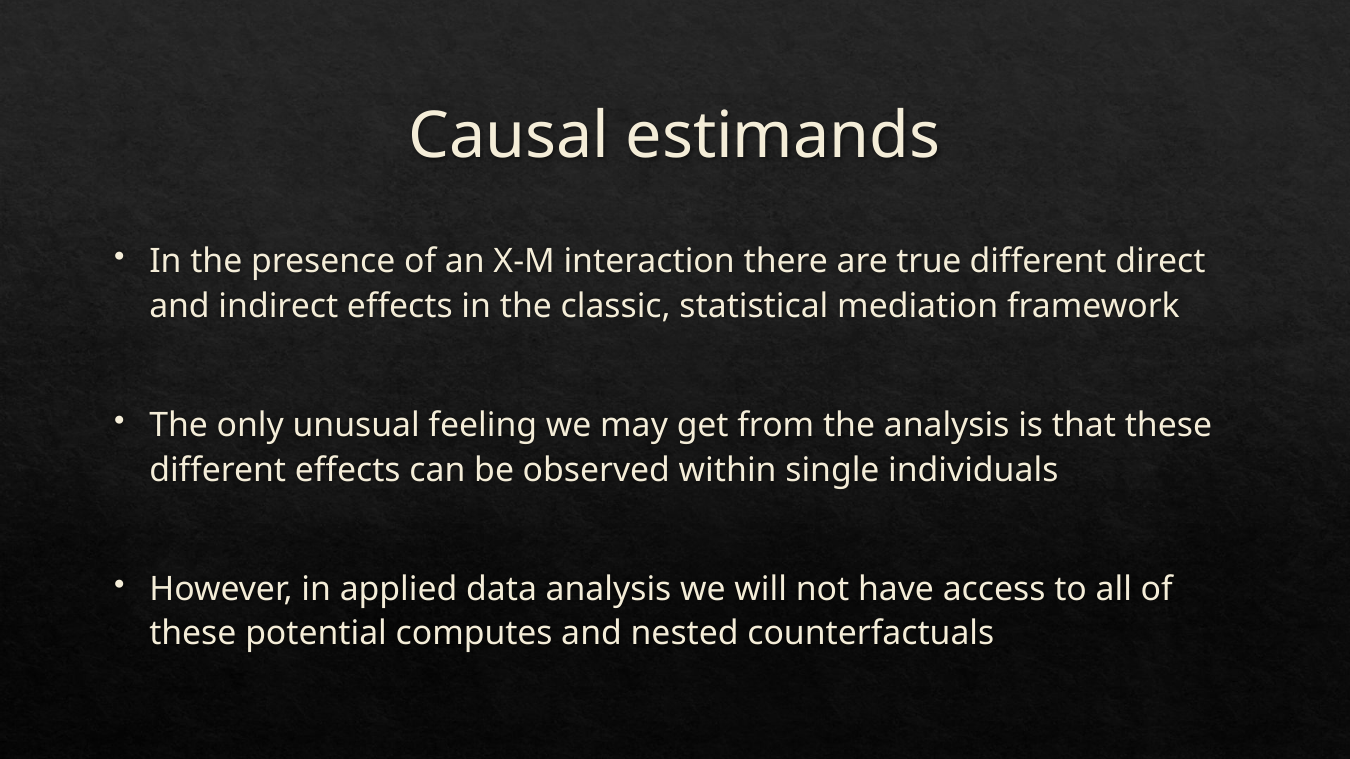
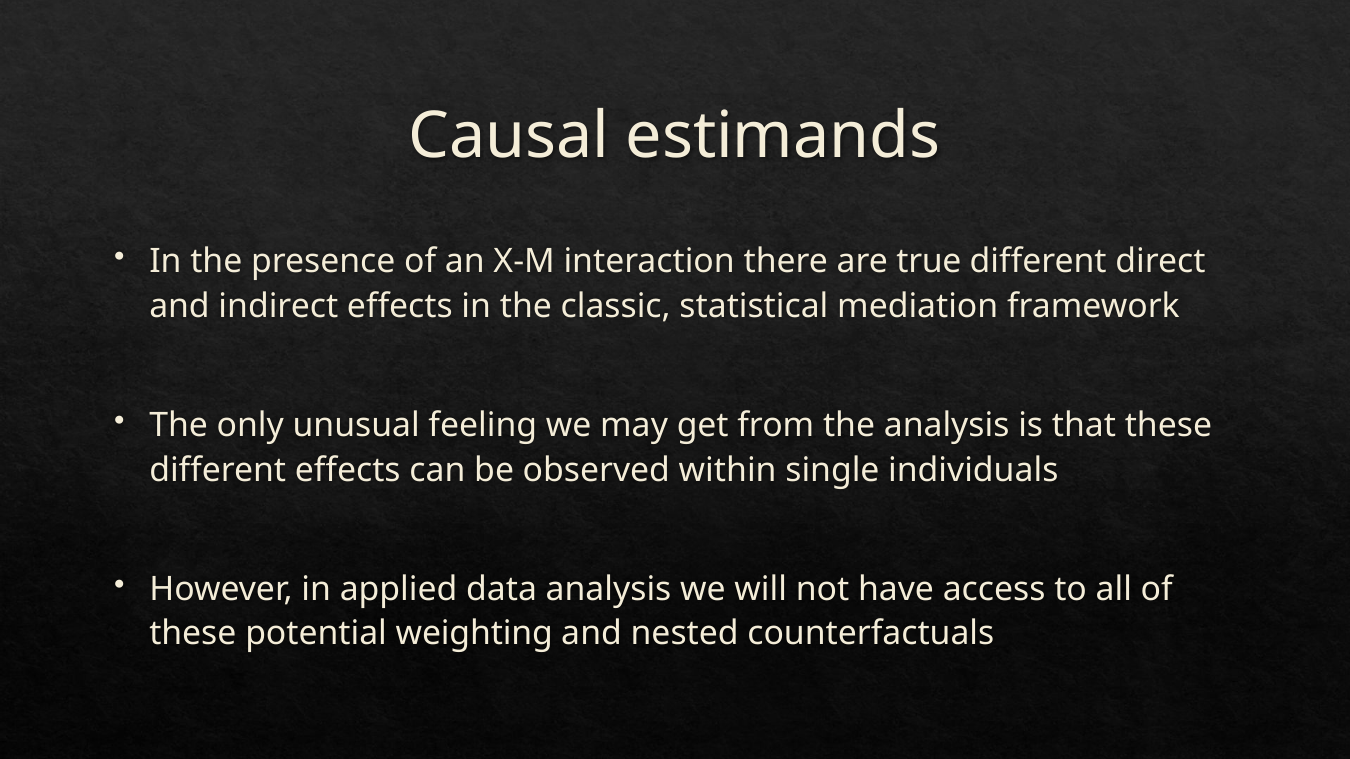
computes: computes -> weighting (474, 634)
